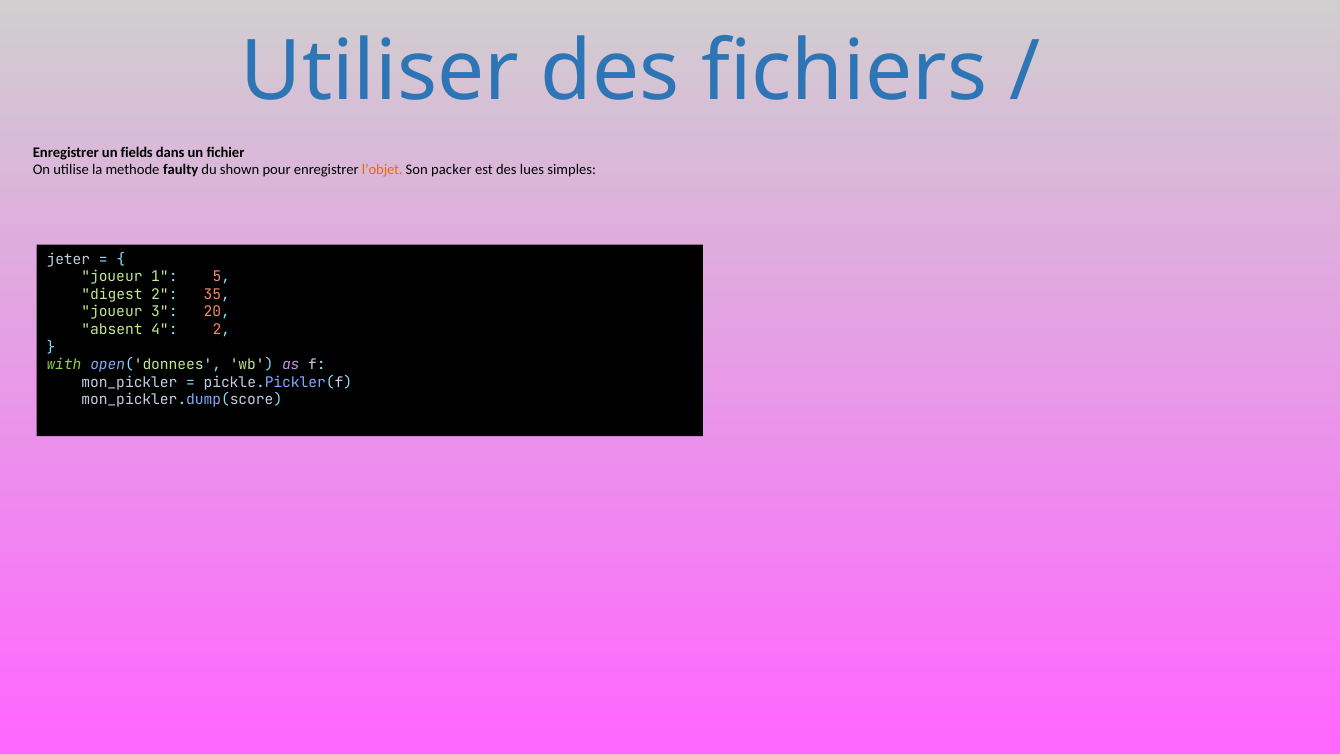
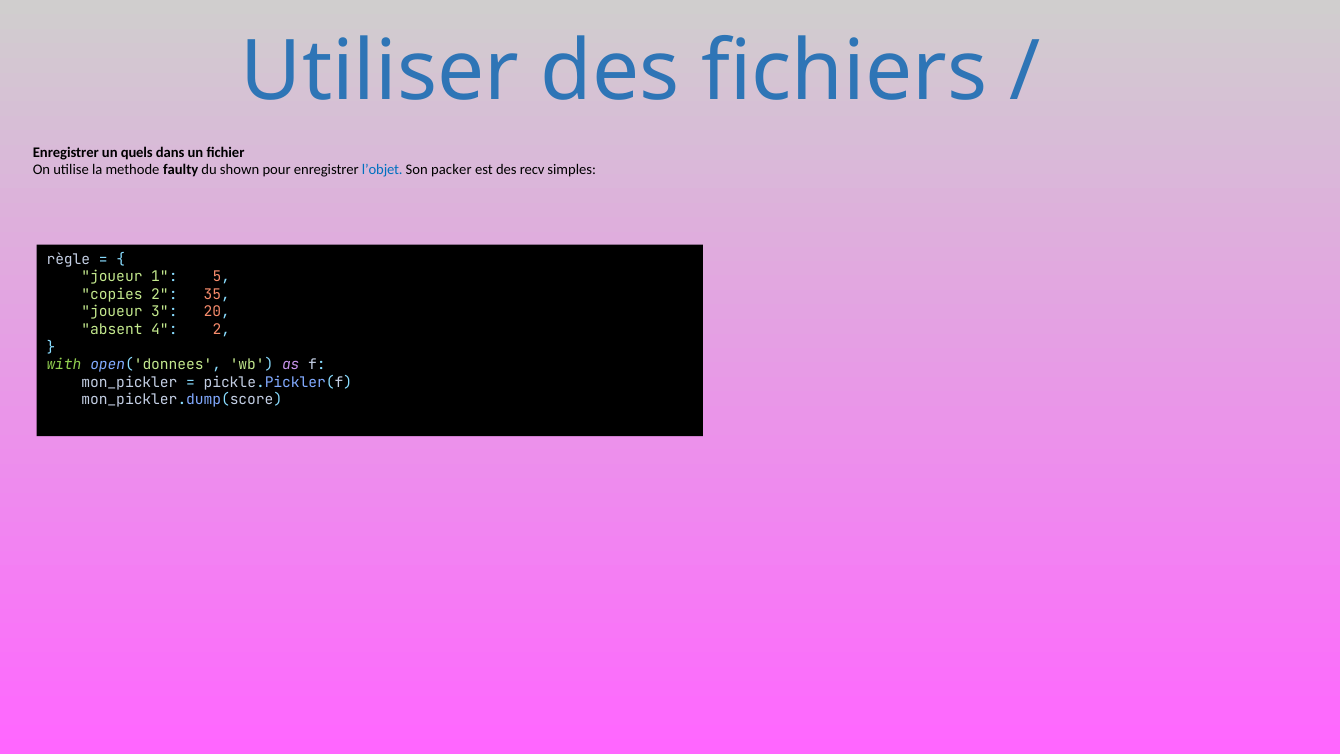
fields: fields -> quels (137, 152)
l’objet colour: orange -> blue (382, 170)
lues: lues -> recv (532, 170)
jeter: jeter -> règle (68, 259)
digest: digest -> copies (112, 294)
